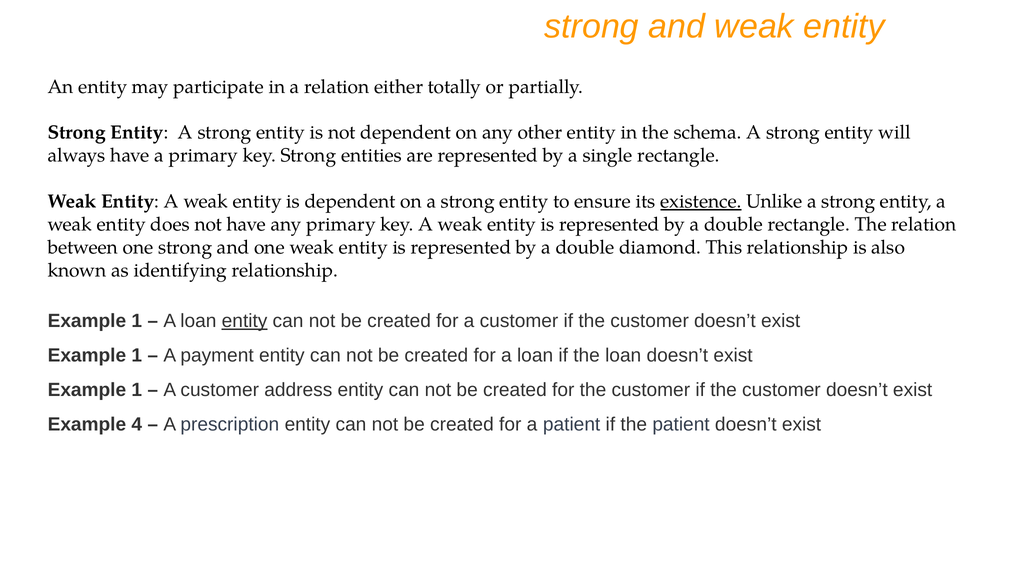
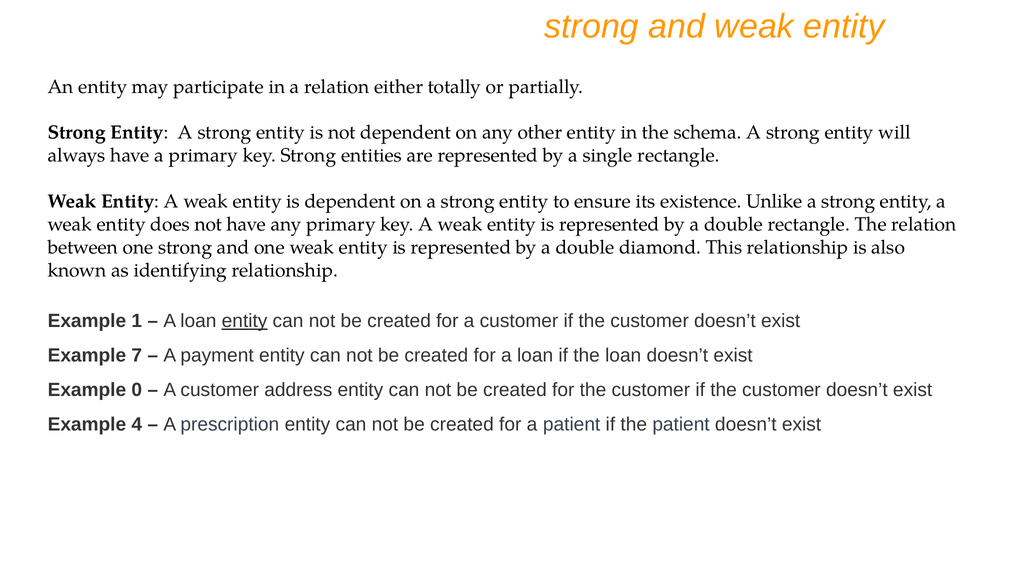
existence underline: present -> none (701, 201)
1: 1 -> 7 (137, 355)
1: 1 -> 0 (137, 390)
